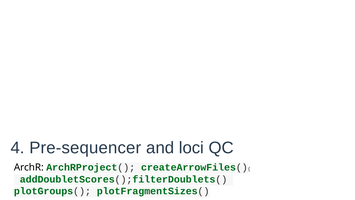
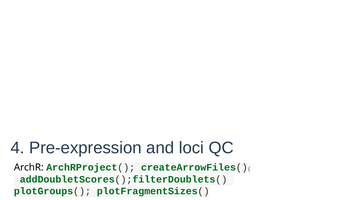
Pre-sequencer: Pre-sequencer -> Pre-expression (85, 148)
